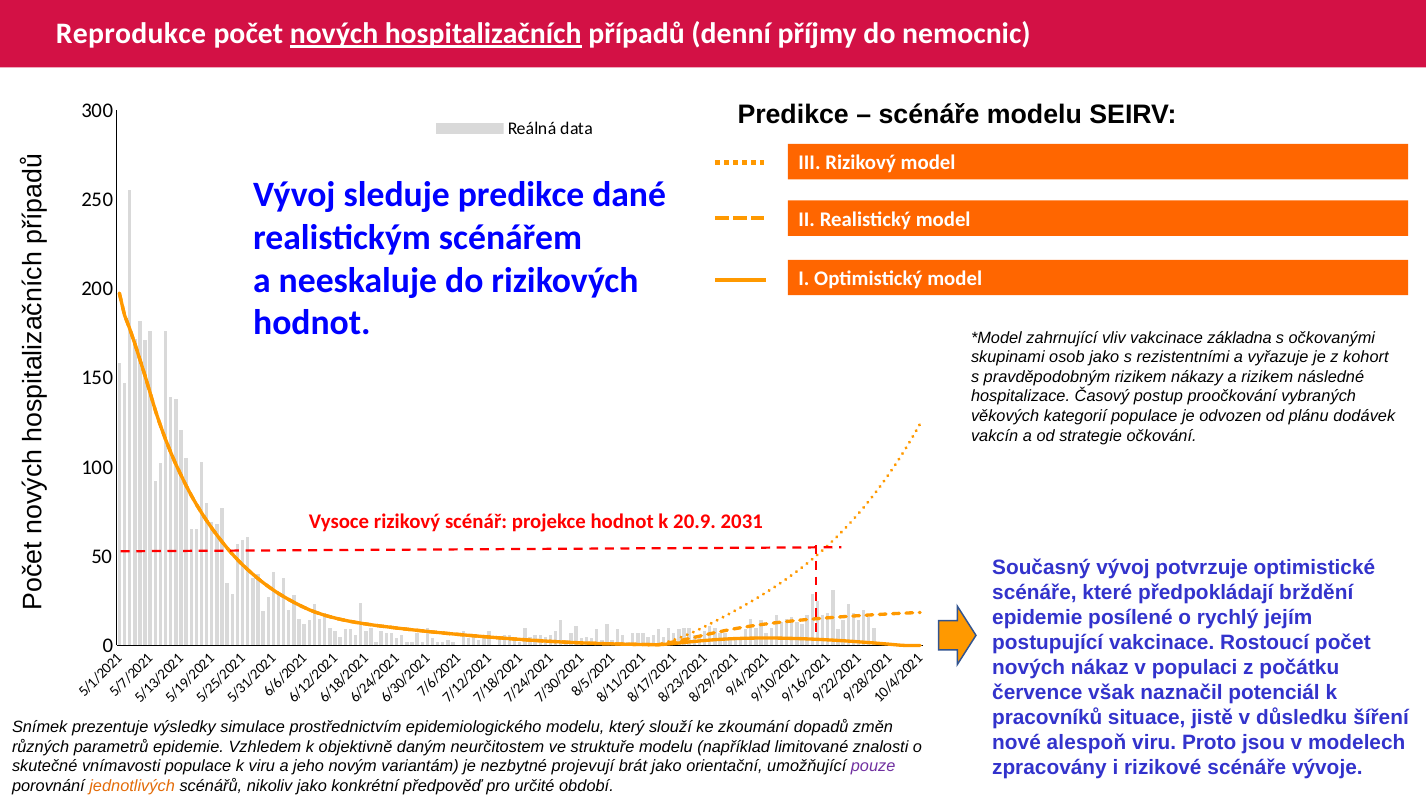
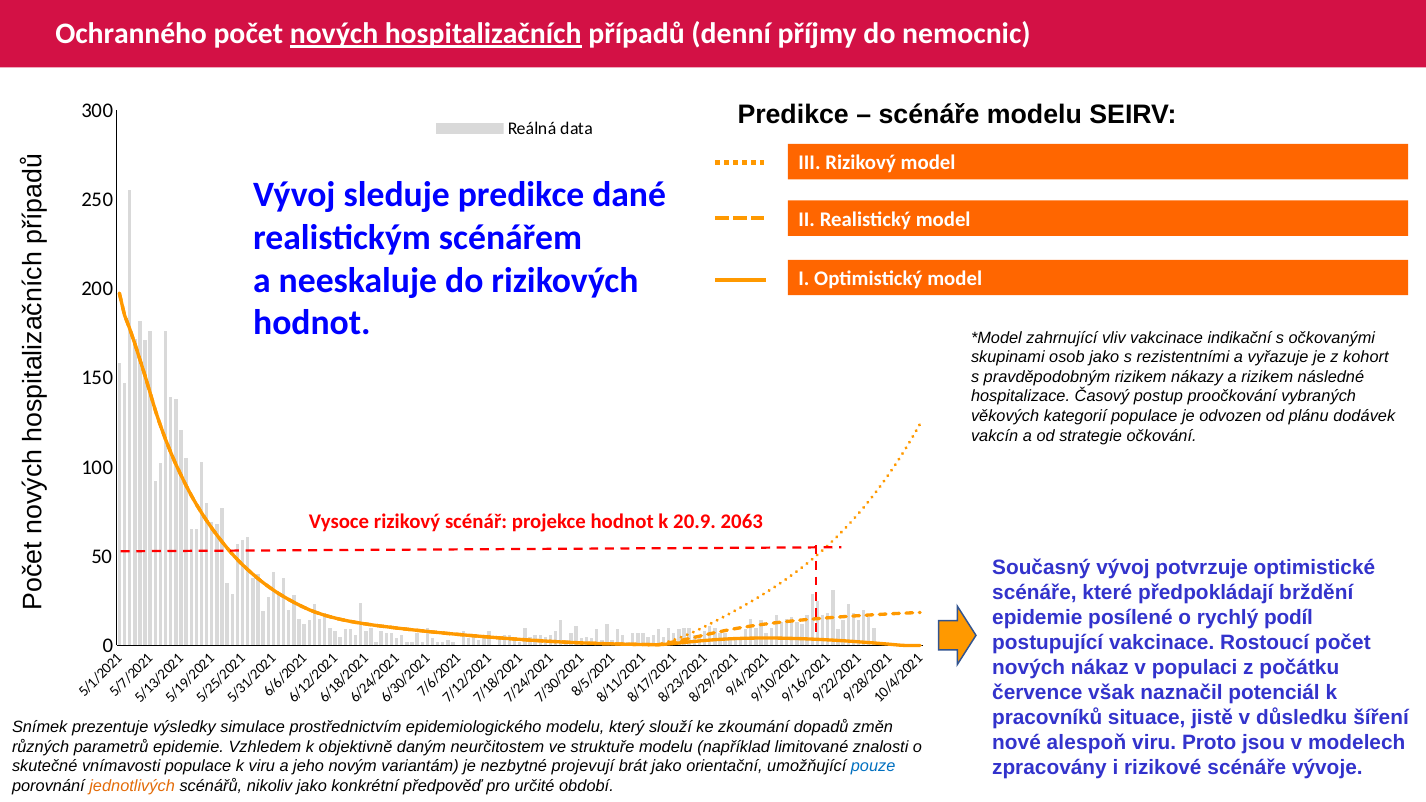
Reprodukce: Reprodukce -> Ochranného (131, 33)
základna: základna -> indikační (1239, 338)
2031: 2031 -> 2063 (742, 521)
jejím: jejím -> podíl (1289, 618)
pouze colour: purple -> blue (873, 766)
